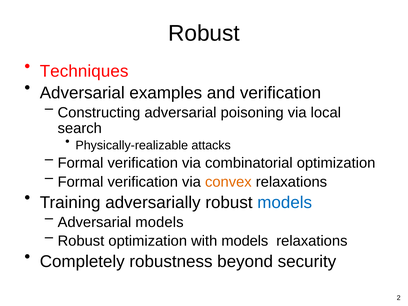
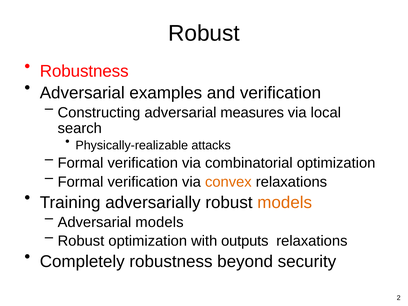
Techniques: Techniques -> Robustness (84, 71)
poisoning: poisoning -> measures (252, 113)
models colour: blue -> orange (285, 203)
with models: models -> outputs (245, 241)
